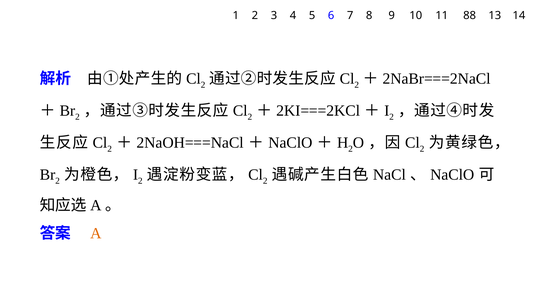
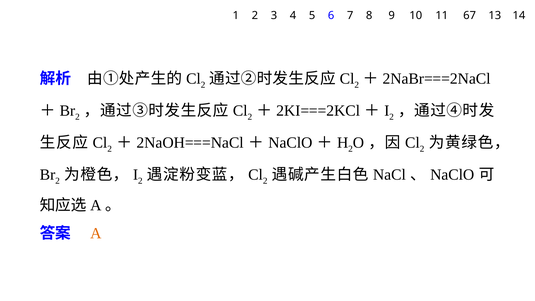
88: 88 -> 67 (470, 15)
